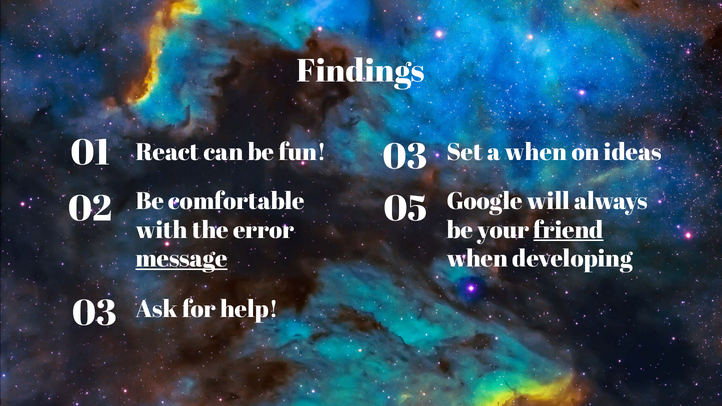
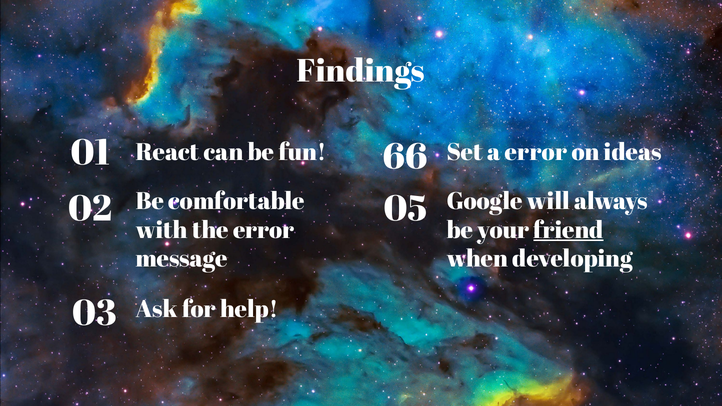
fun 03: 03 -> 66 (405, 157)
a when: when -> error (536, 152)
message underline: present -> none (182, 259)
